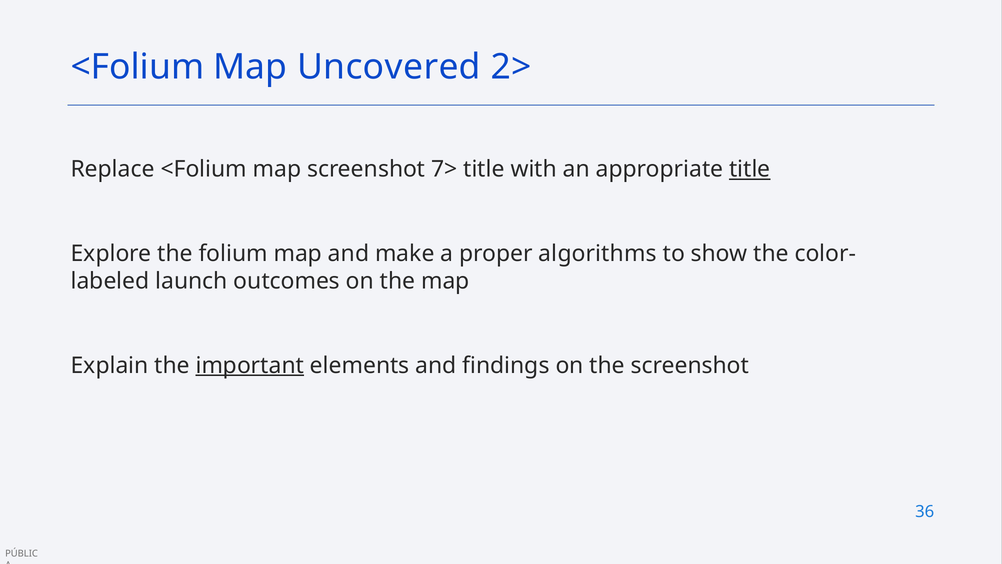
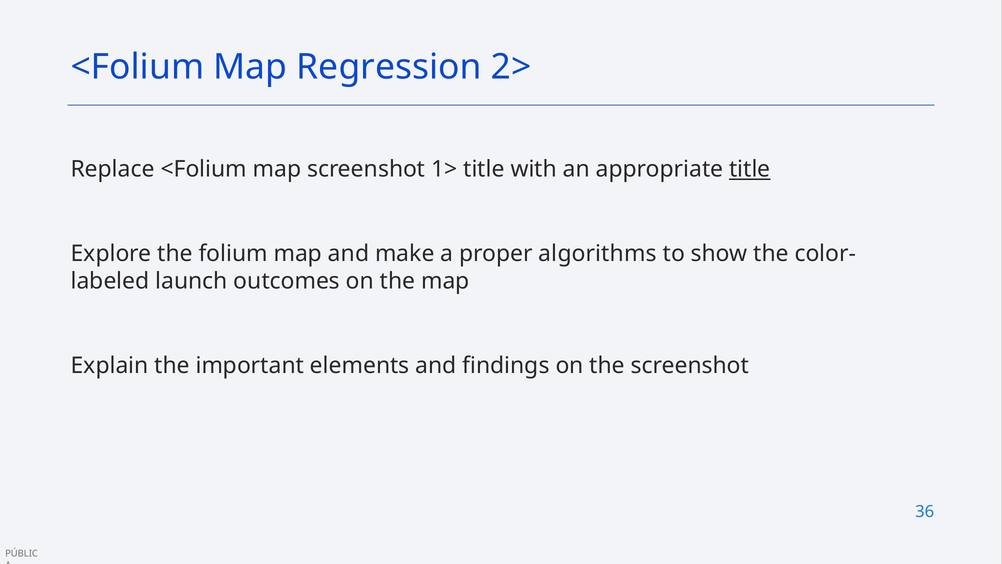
Uncovered: Uncovered -> Regression (389, 67)
7>: 7> -> 1> (444, 169)
important underline: present -> none (250, 365)
